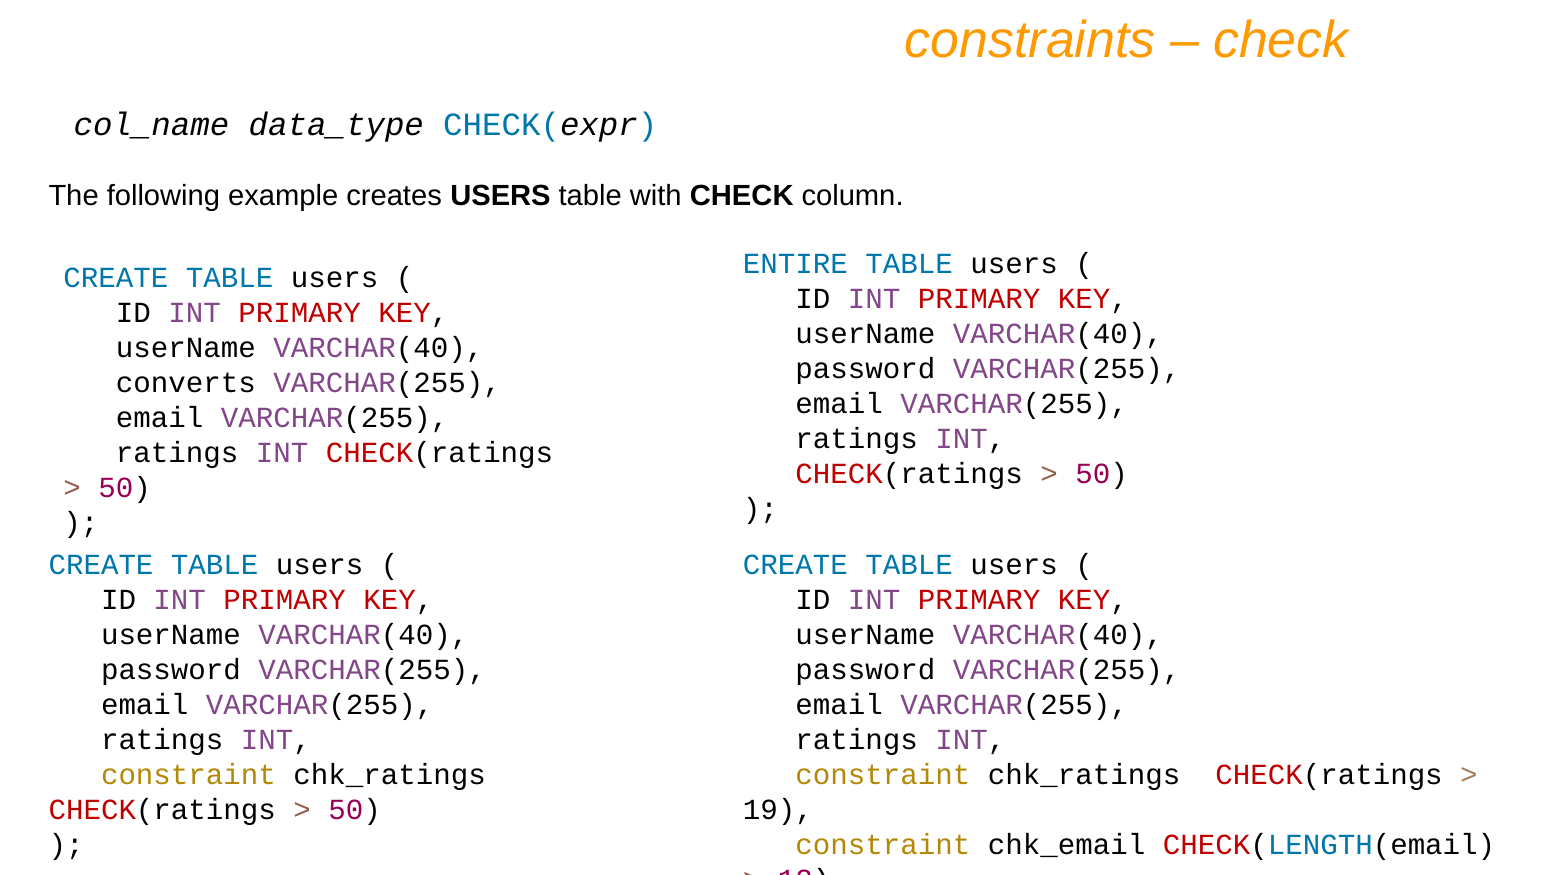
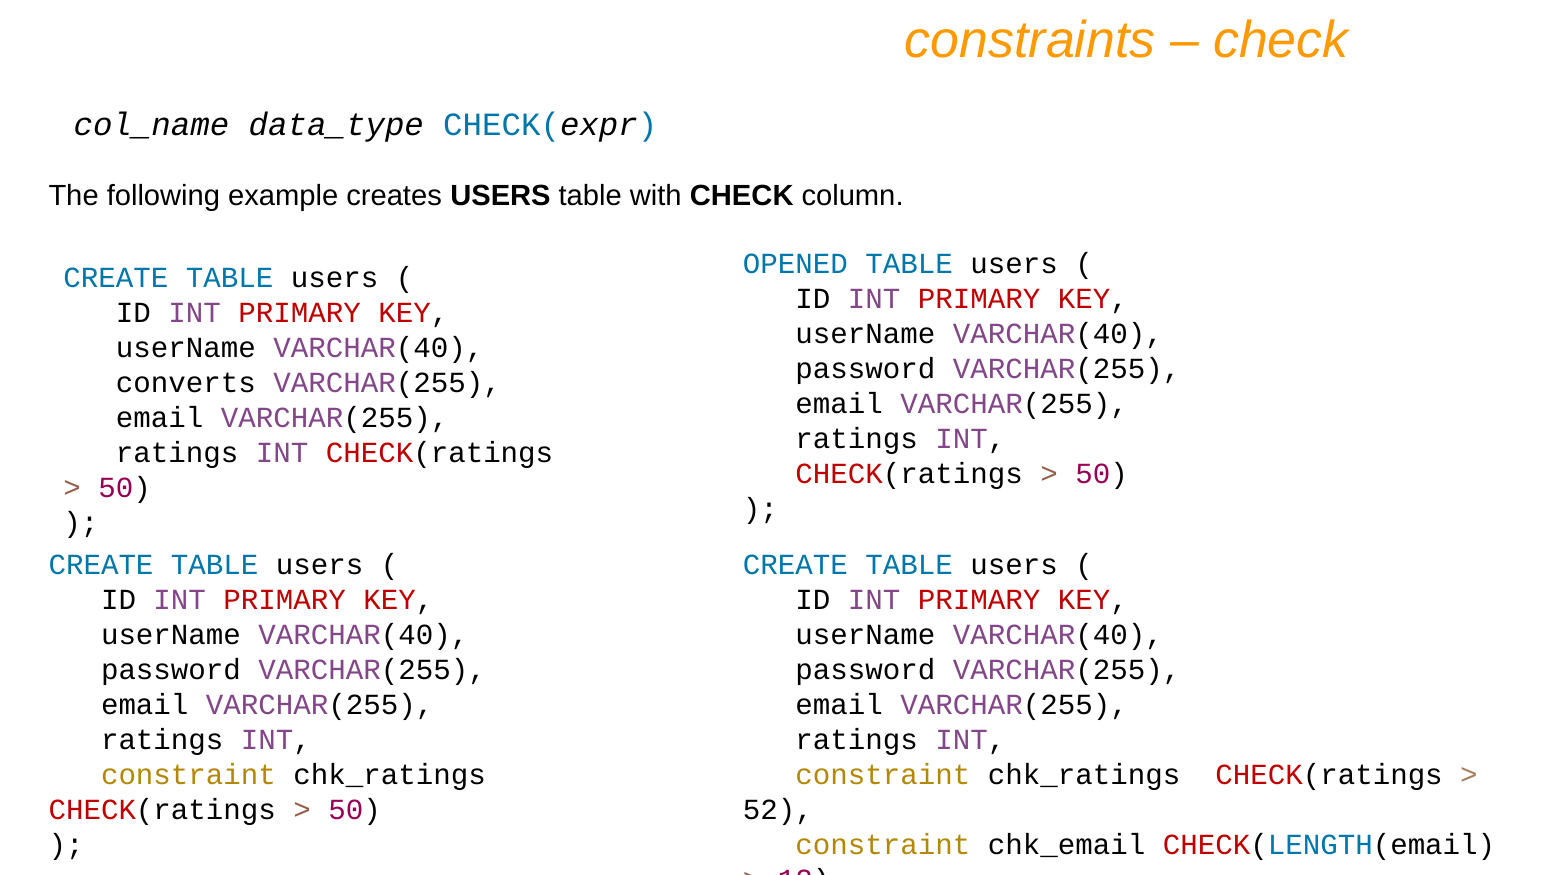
ENTIRE: ENTIRE -> OPENED (795, 263)
19: 19 -> 52 (778, 809)
